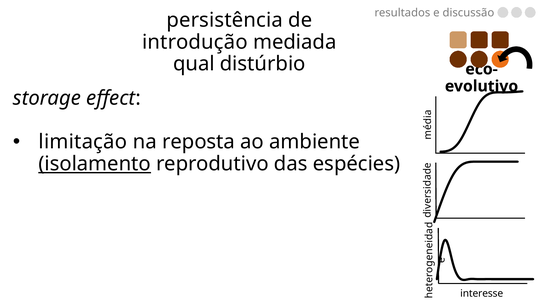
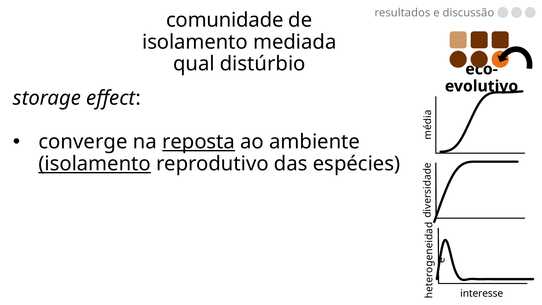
persistência: persistência -> comunidade (225, 20)
introdução: introdução -> isolamento (195, 42)
limitação: limitação -> converge (83, 142)
reposta underline: none -> present (199, 142)
